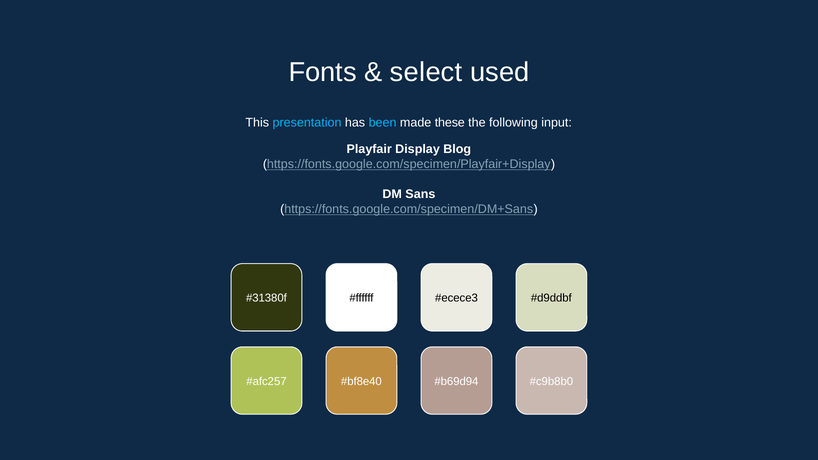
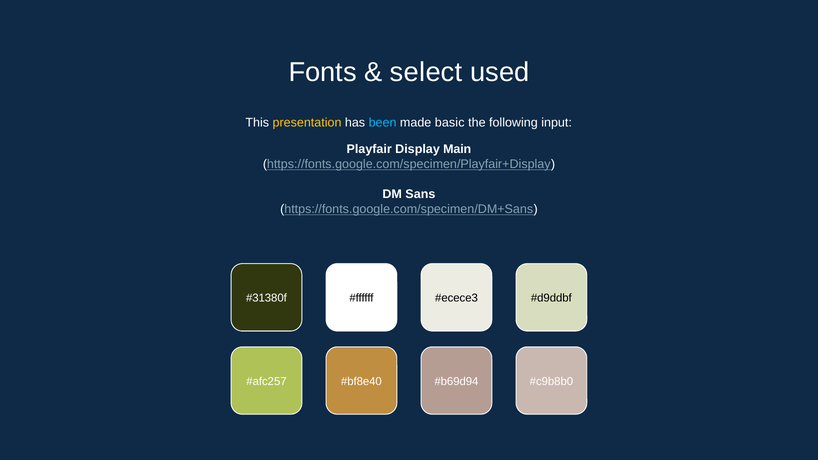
presentation colour: light blue -> yellow (307, 123)
these: these -> basic (450, 123)
Blog: Blog -> Main (457, 149)
